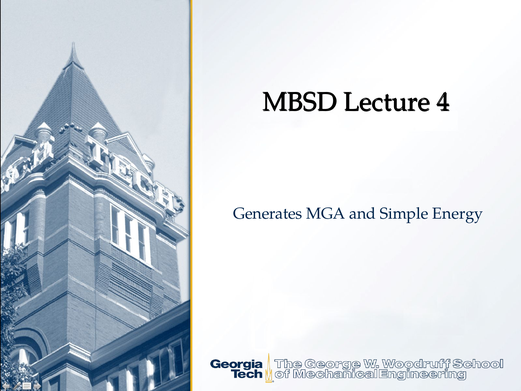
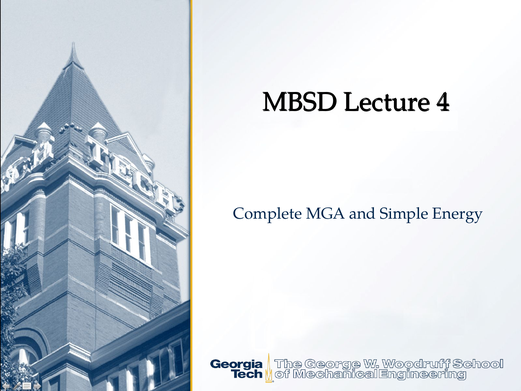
Generates: Generates -> Complete (268, 214)
